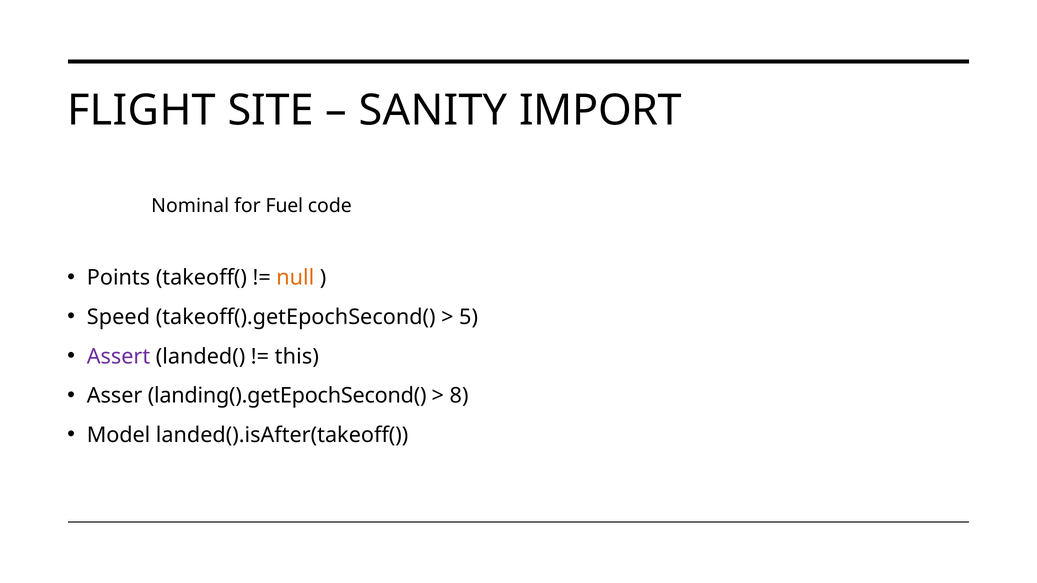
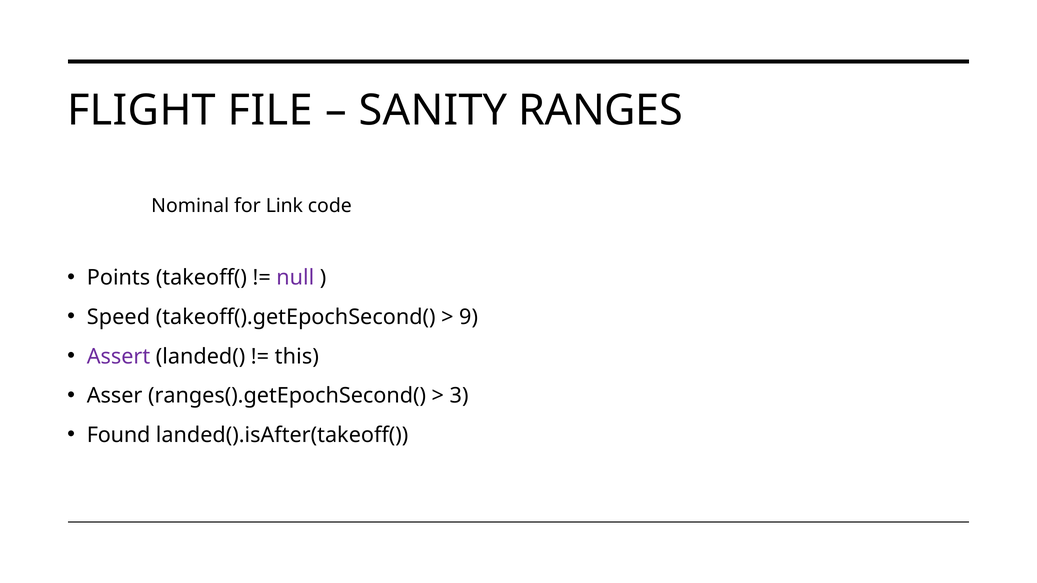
SITE: SITE -> FILE (270, 111)
IMPORT: IMPORT -> RANGES (601, 111)
Fuel: Fuel -> Link (284, 206)
null colour: orange -> purple (295, 278)
5: 5 -> 9 (469, 317)
landing().getEpochSecond(: landing().getEpochSecond( -> ranges().getEpochSecond( (287, 396)
8: 8 -> 3 (459, 396)
Model: Model -> Found (119, 435)
